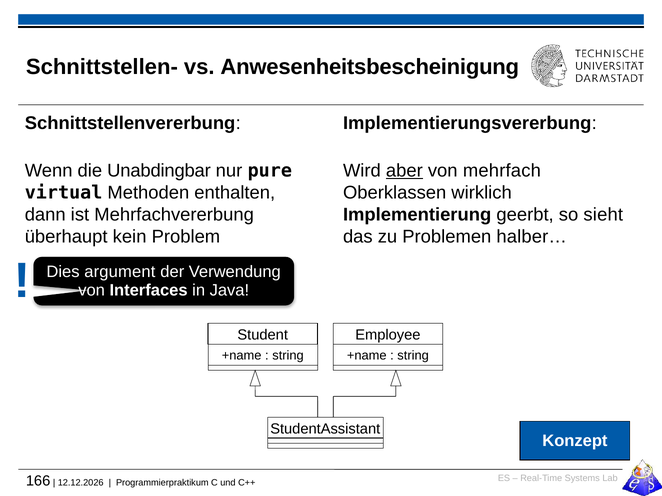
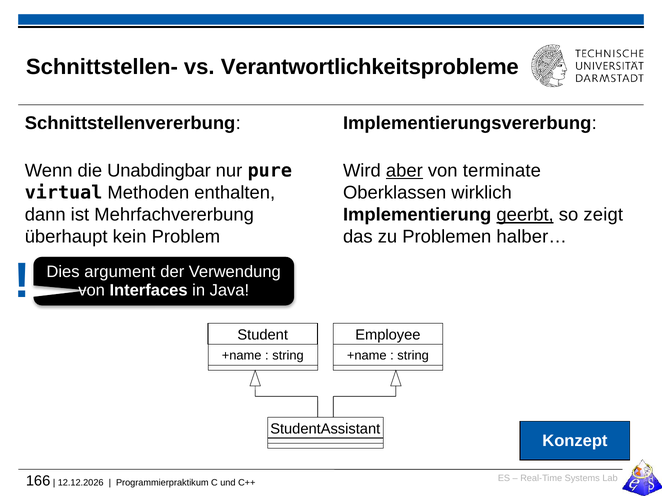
Anwesenheitsbescheinigung: Anwesenheitsbescheinigung -> Verantwortlichkeitsprobleme (370, 67)
mehrfach: mehrfach -> terminate (502, 171)
geerbt underline: none -> present (525, 215)
sieht: sieht -> zeigt (603, 215)
